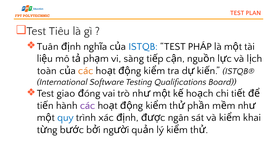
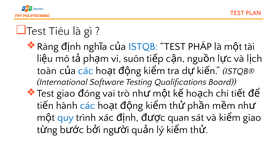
Tuân: Tuân -> Ràng (48, 46)
sàng: sàng -> suôn (134, 59)
các colour: orange -> blue (86, 71)
các colour: purple -> blue (88, 105)
ngân: ngân -> quan (178, 117)
khai: khai -> giao (252, 117)
